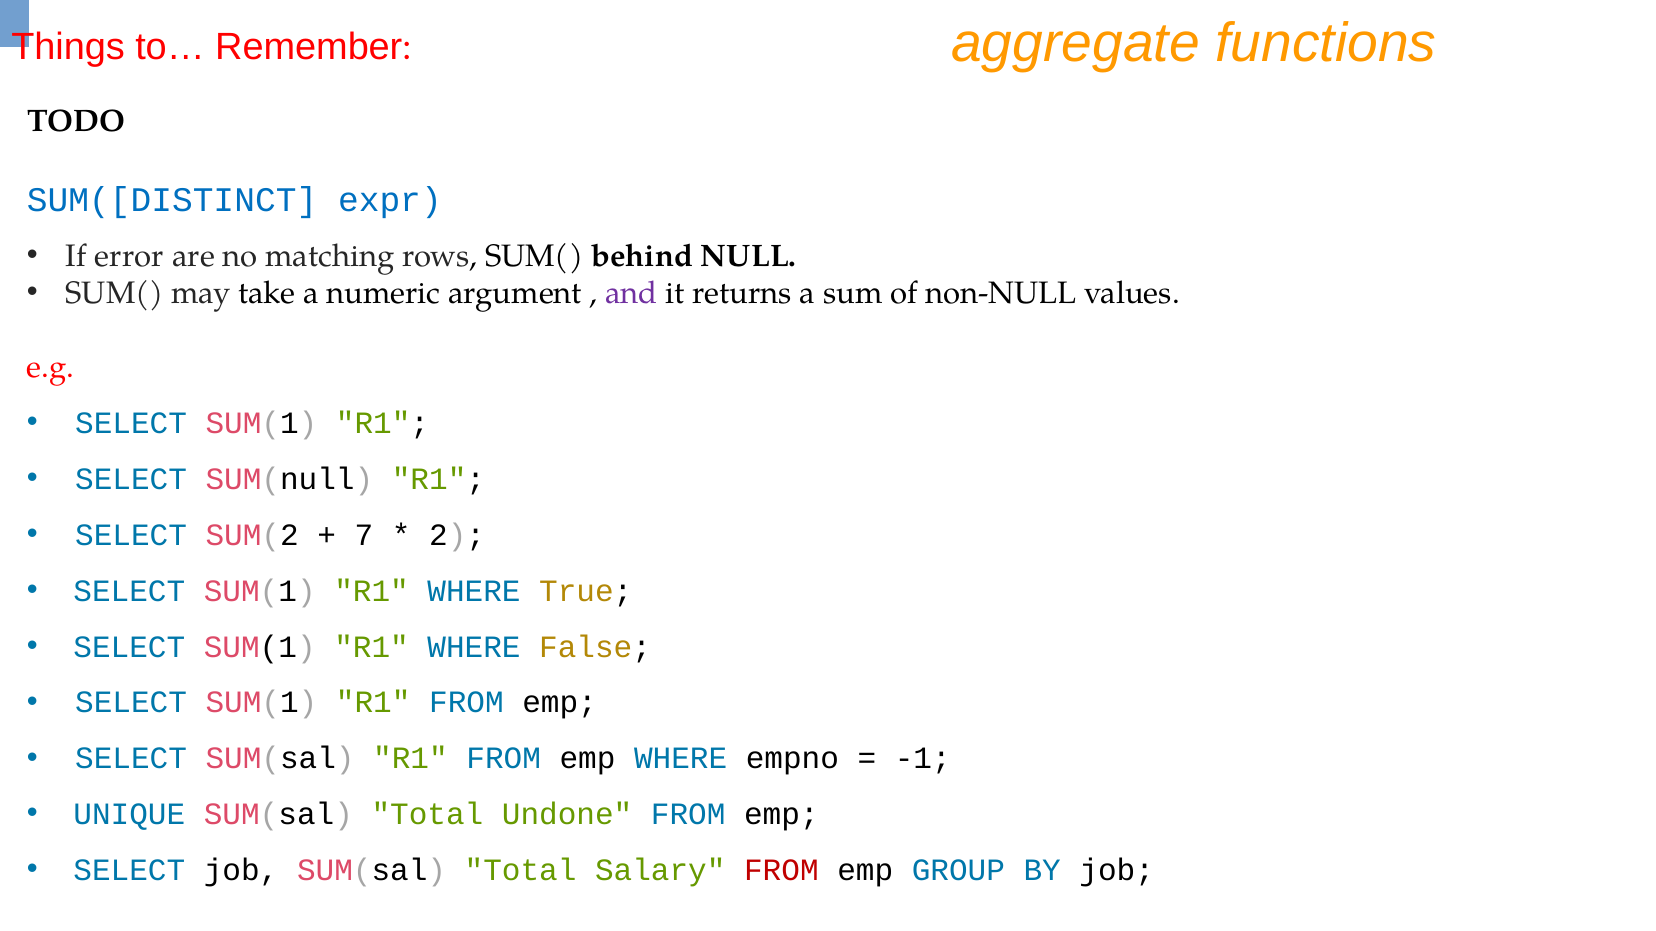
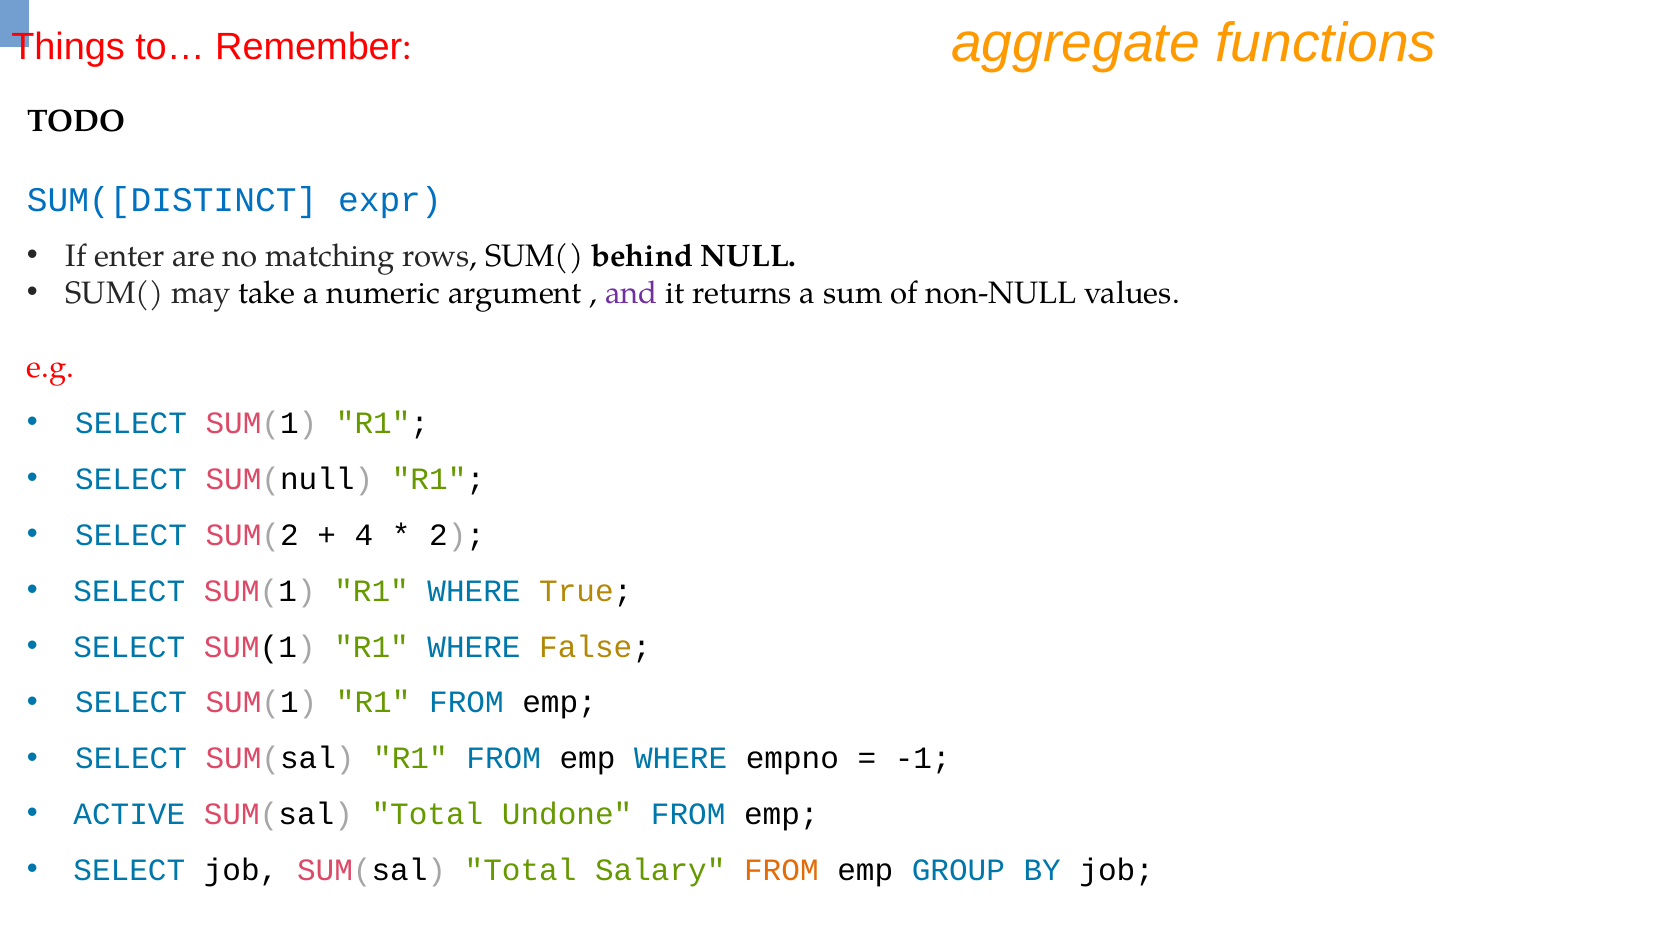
error: error -> enter (129, 256)
7: 7 -> 4 (364, 535)
UNIQUE: UNIQUE -> ACTIVE (129, 815)
FROM colour: red -> orange (781, 871)
